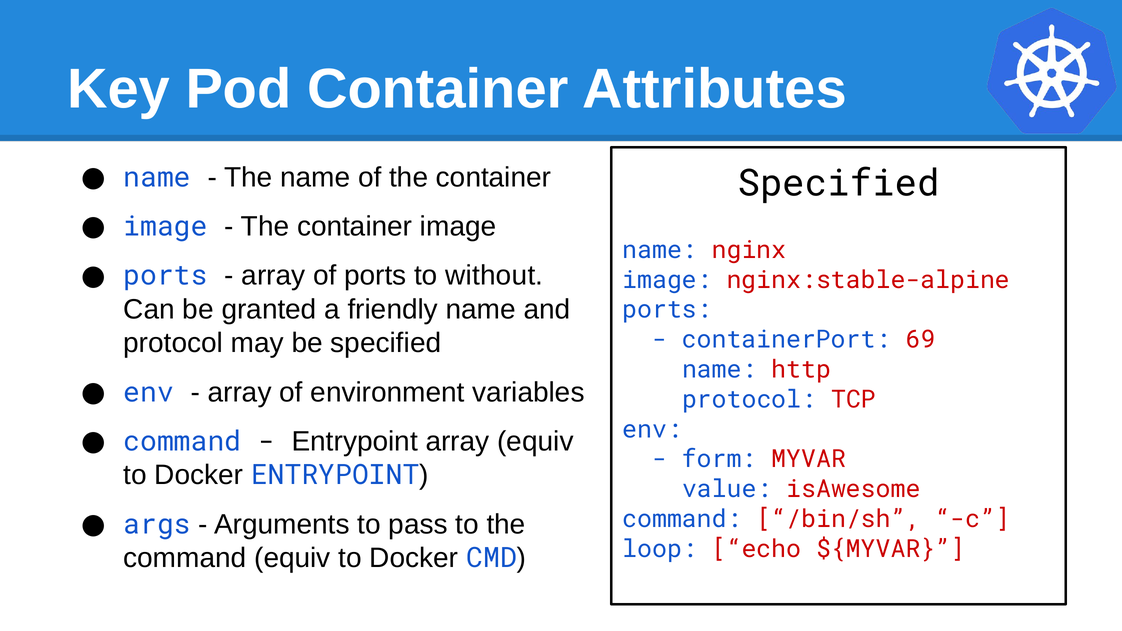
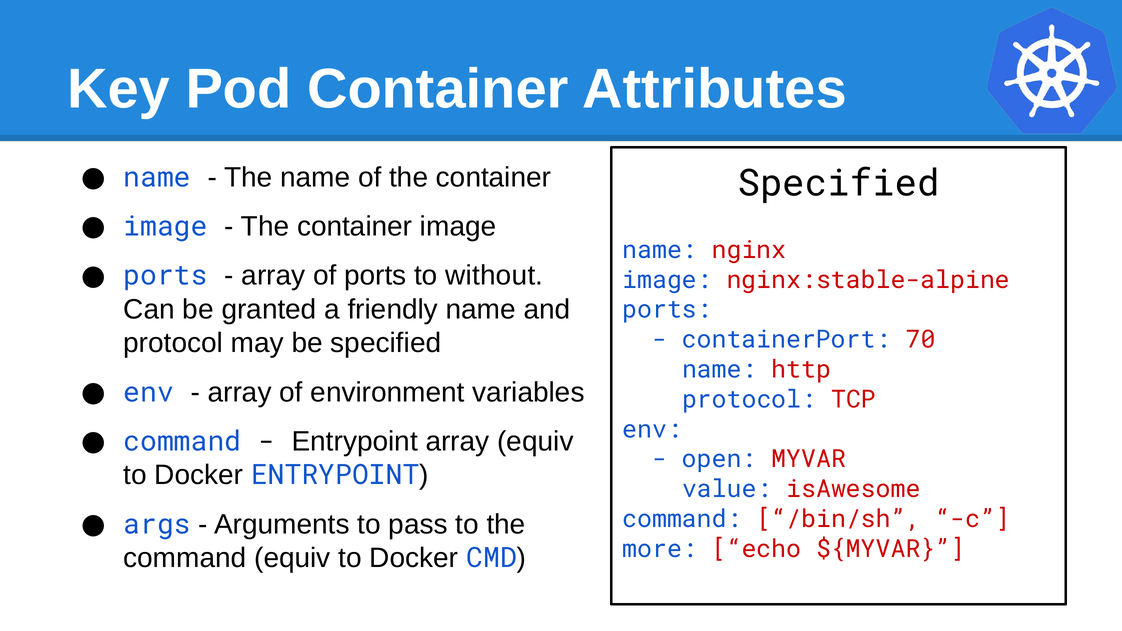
69: 69 -> 70 (921, 340)
form: form -> open (719, 459)
loop: loop -> more (660, 549)
